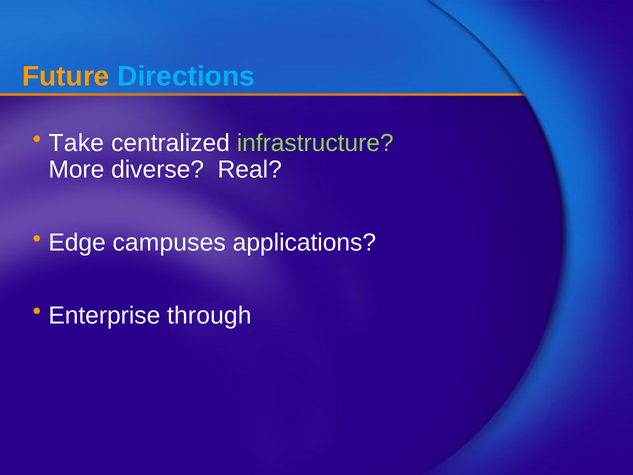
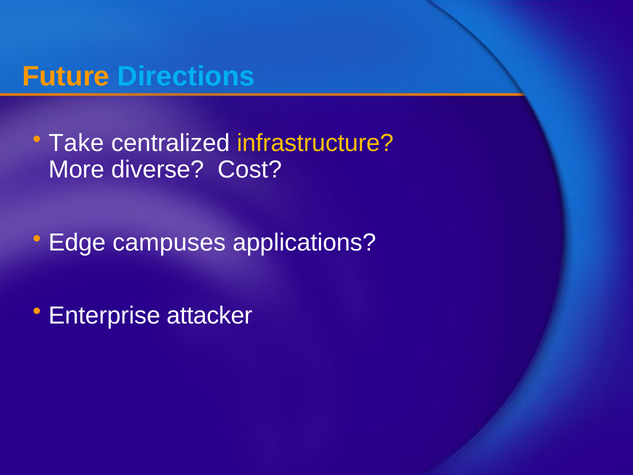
infrastructure colour: light green -> yellow (315, 143)
Real: Real -> Cost (250, 170)
through: through -> attacker (210, 315)
